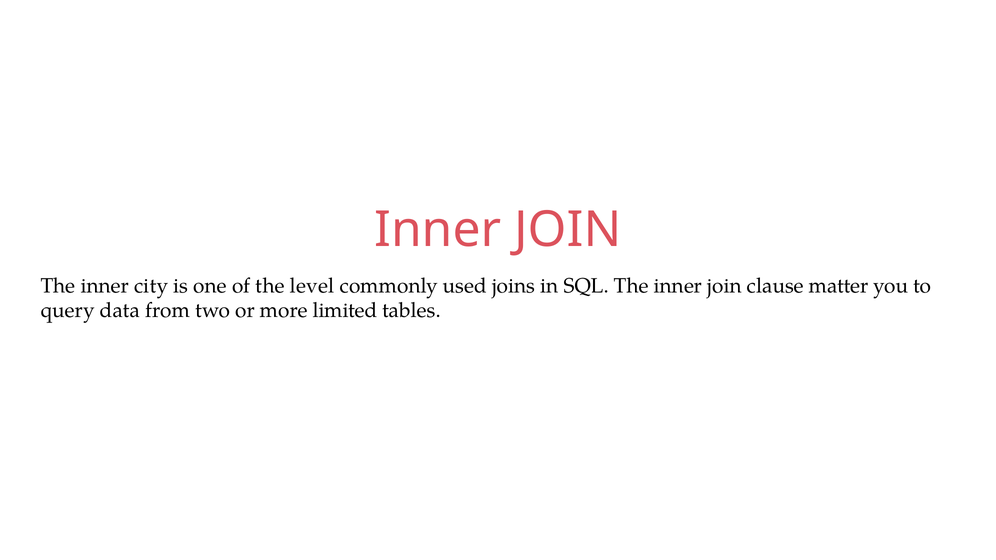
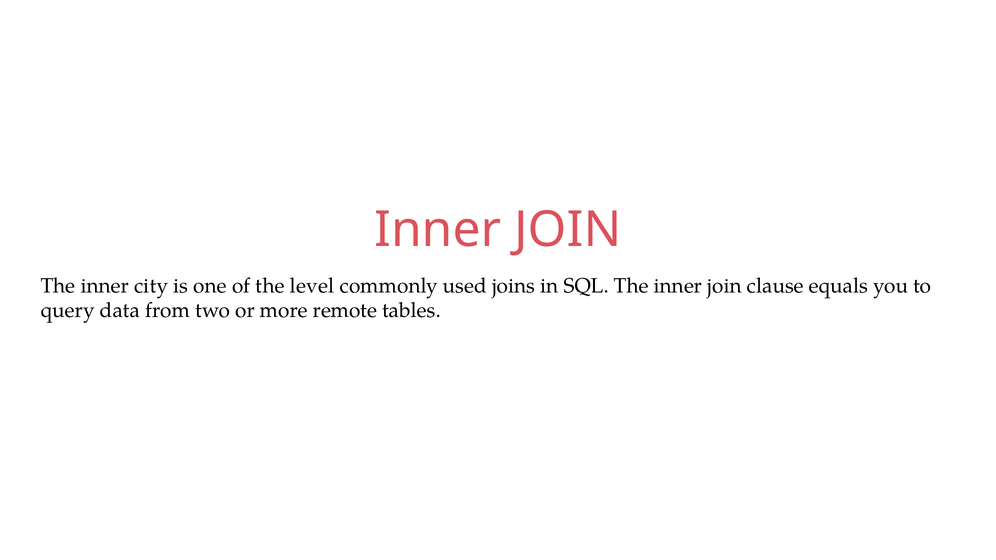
matter: matter -> equals (839, 286)
limited: limited -> remote (345, 311)
